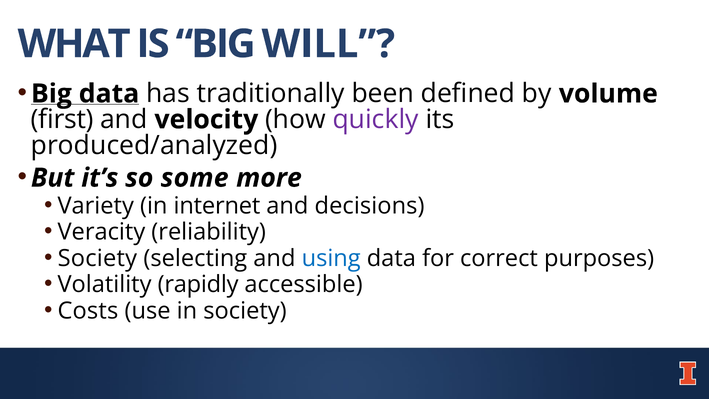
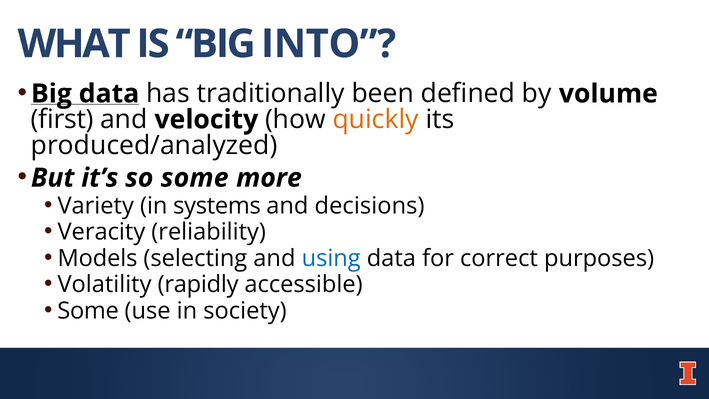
WILL: WILL -> INTO (329, 44)
quickly colour: purple -> orange (376, 119)
internet: internet -> systems (217, 206)
Society: Society -> Models (97, 258)
Costs: Costs -> Some (88, 311)
